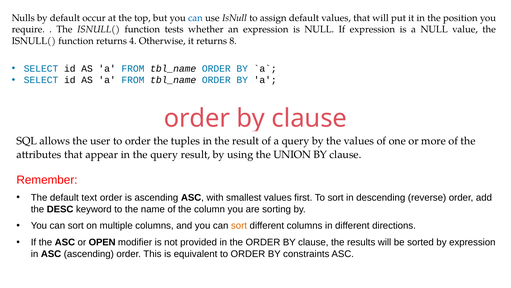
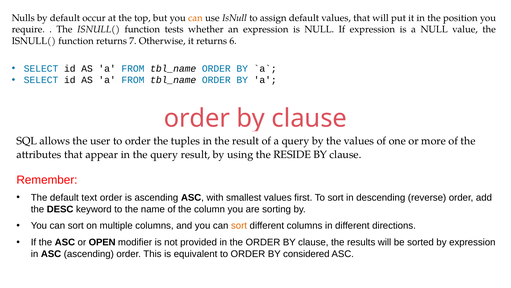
can colour: blue -> orange (195, 18)
4: 4 -> 7 (133, 41)
8: 8 -> 6 (233, 41)
UNION: UNION -> RESIDE (292, 155)
constraints: constraints -> considered (306, 253)
